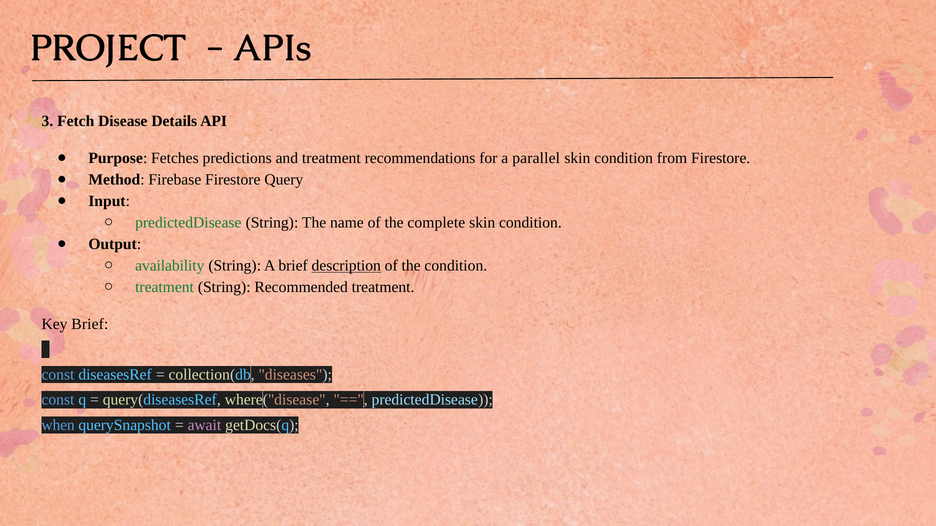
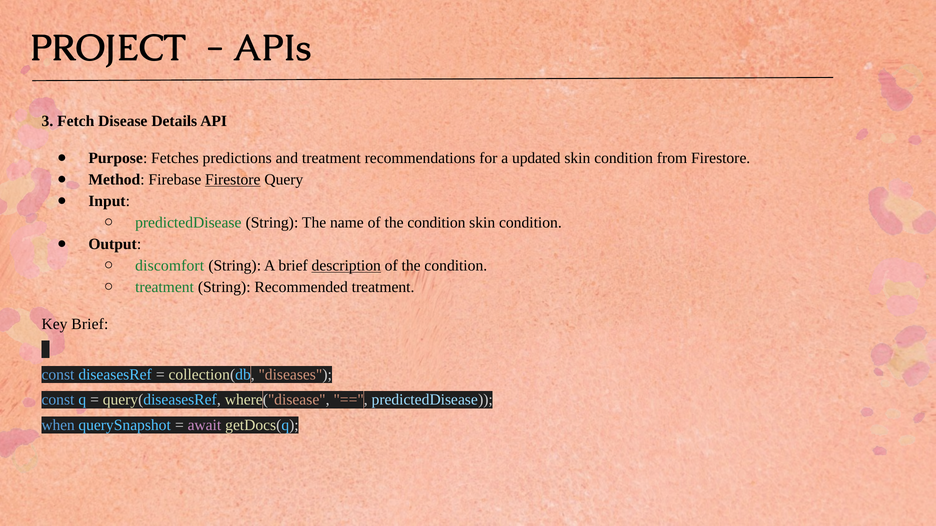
parallel: parallel -> updated (536, 158)
Firestore underline: none -> present (233, 180)
name of the complete: complete -> condition (436, 223)
availability: availability -> discomfort (170, 266)
